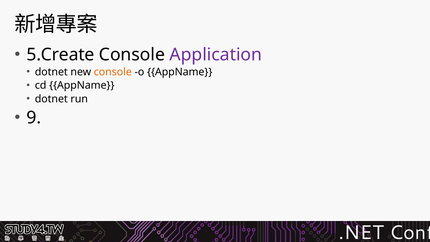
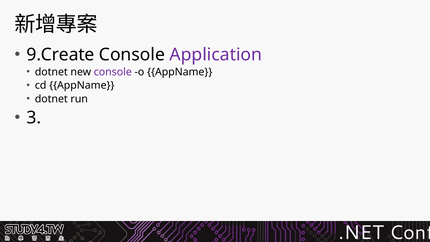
5.Create: 5.Create -> 9.Create (61, 55)
console colour: orange -> purple (113, 72)
9: 9 -> 3 (34, 118)
